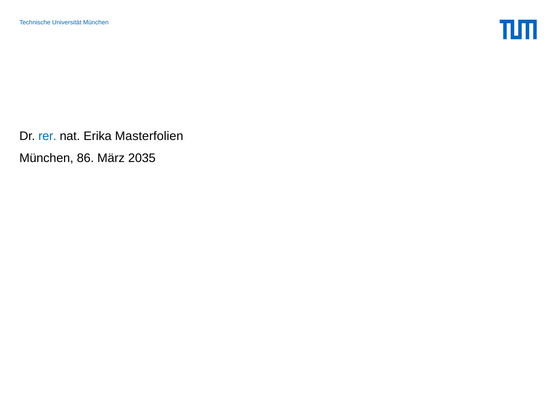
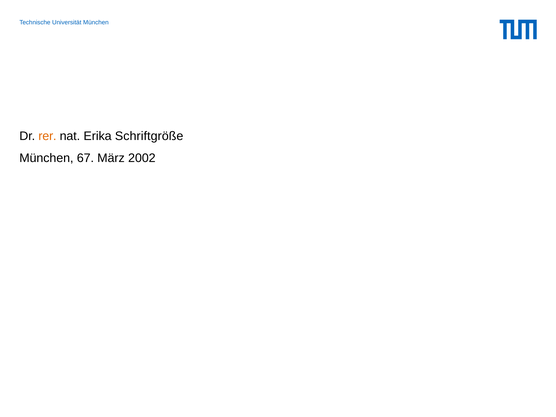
rer colour: blue -> orange (47, 136)
Masterfolien: Masterfolien -> Schriftgröße (149, 136)
86: 86 -> 67 (85, 158)
2035: 2035 -> 2002 (142, 158)
